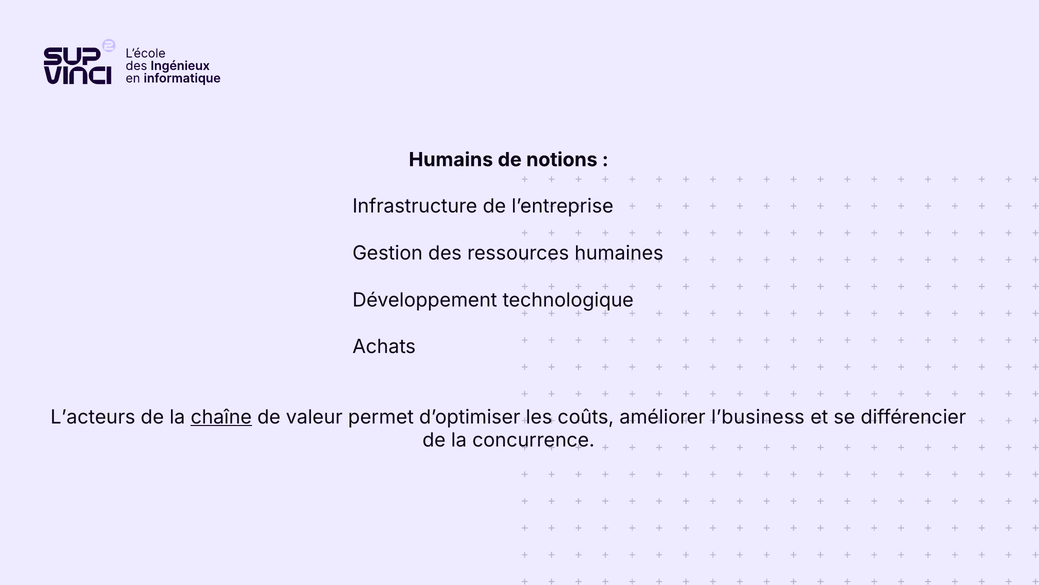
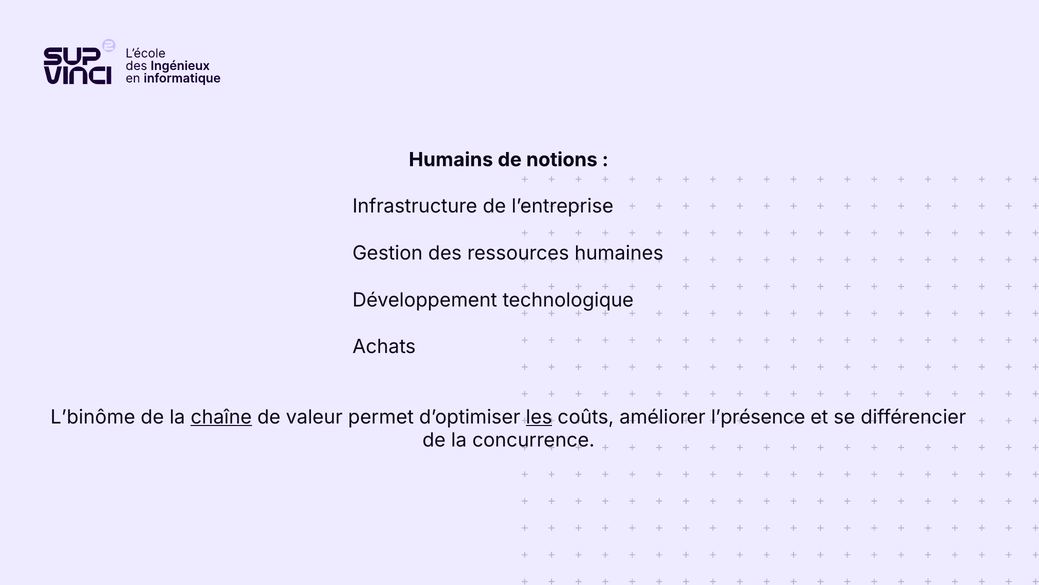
L’acteurs: L’acteurs -> L’binôme (93, 417)
les underline: none -> present (539, 417)
l’business: l’business -> l’présence (758, 417)
